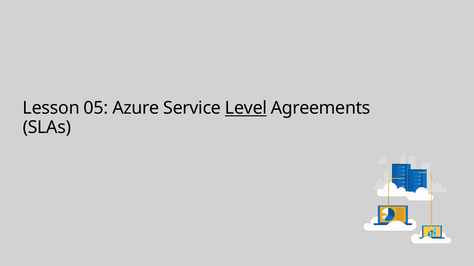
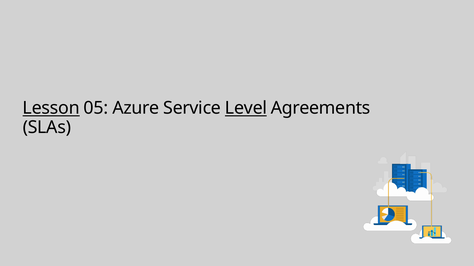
Lesson underline: none -> present (51, 108)
